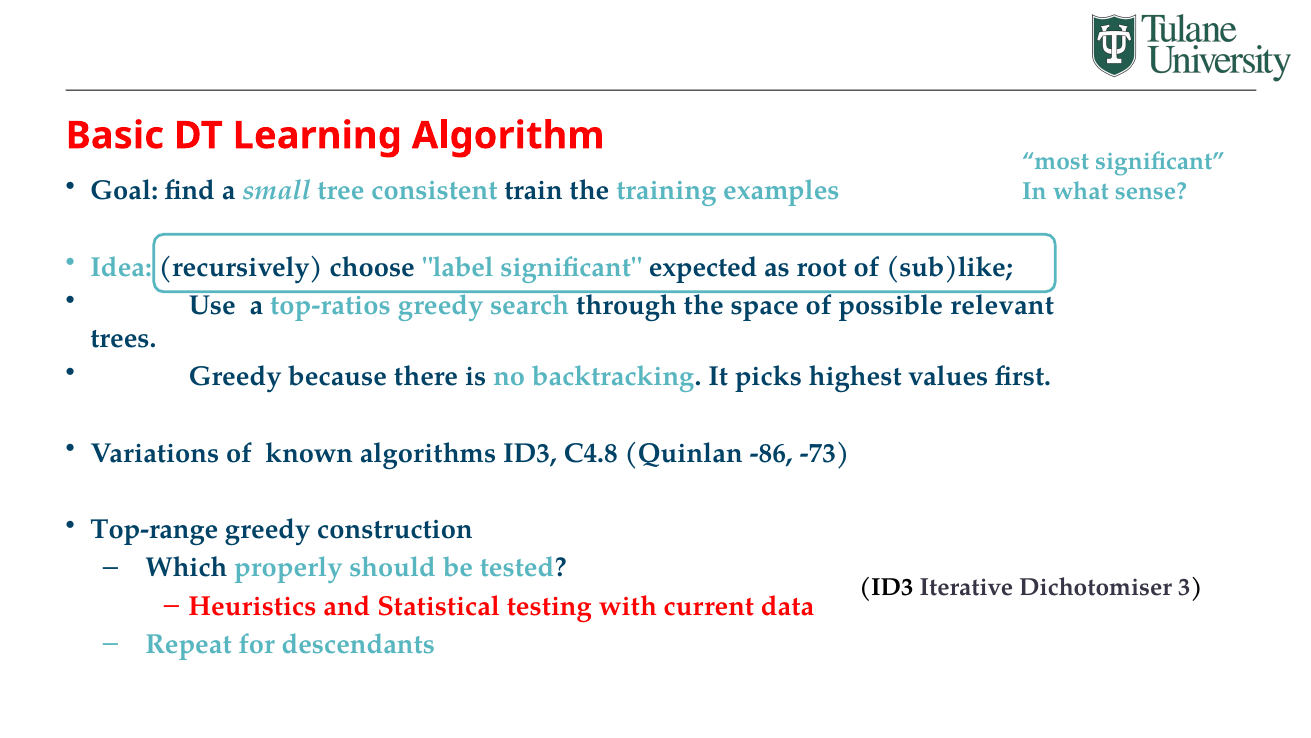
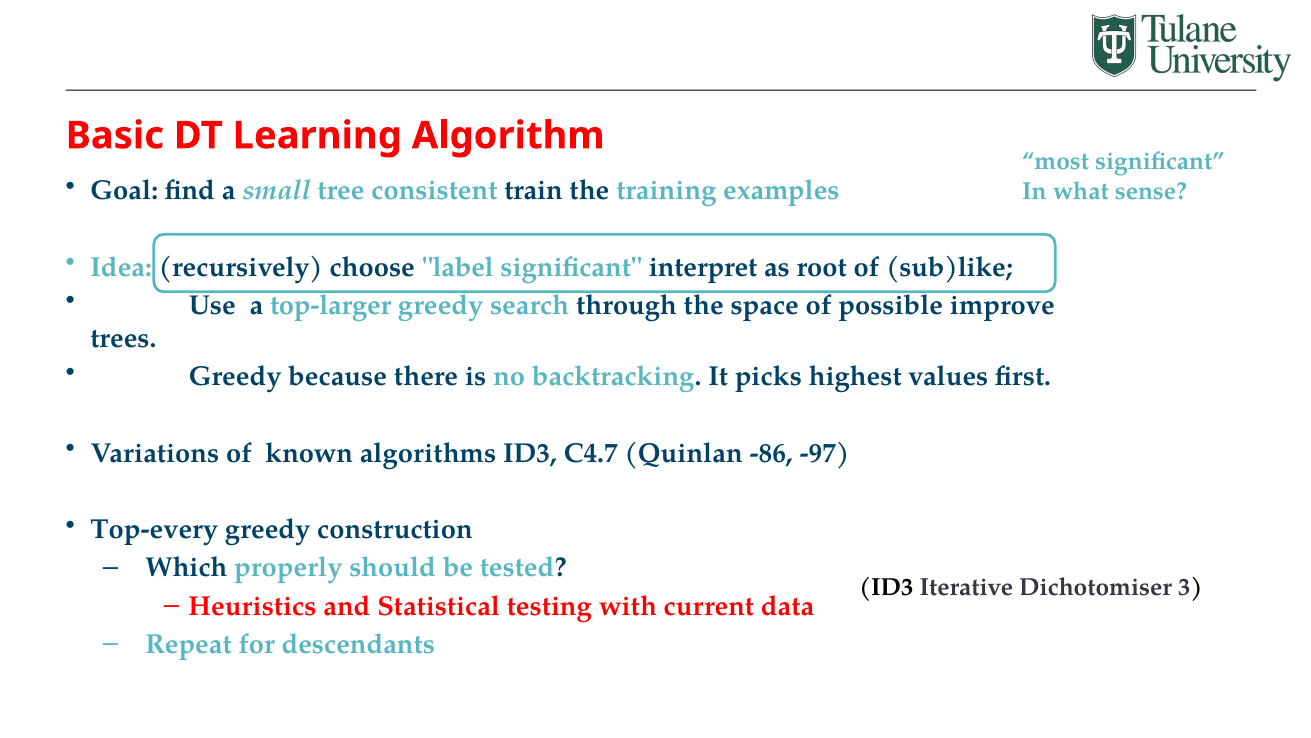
expected: expected -> interpret (703, 267)
top-ratios: top-ratios -> top-larger (331, 305)
relevant: relevant -> improve (1002, 305)
C4.8: C4.8 -> C4.7 (591, 453)
-73: -73 -> -97 (825, 453)
Top-range: Top-range -> Top-every (154, 529)
